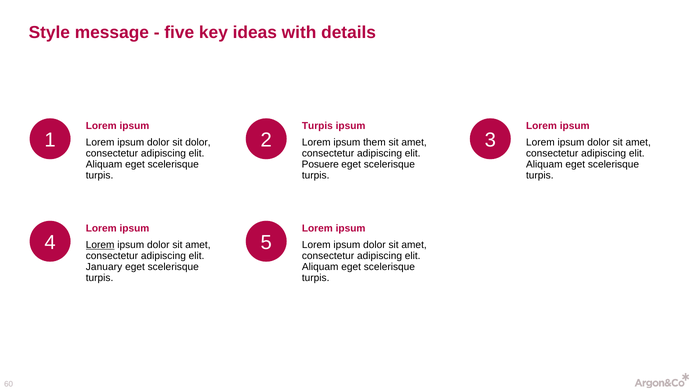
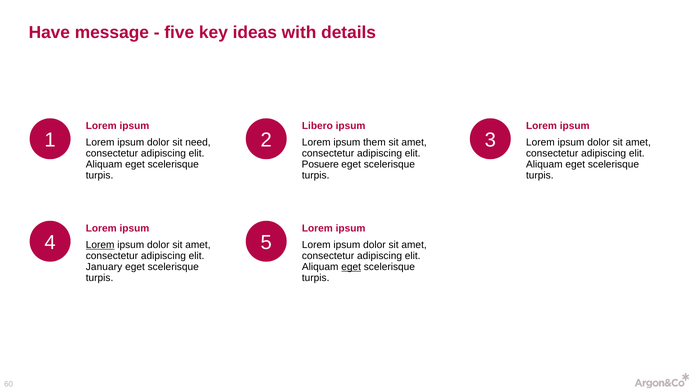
Style: Style -> Have (49, 33)
Turpis: Turpis -> Libero (317, 126)
sit dolor: dolor -> need (198, 142)
eget underline: none -> present (351, 267)
